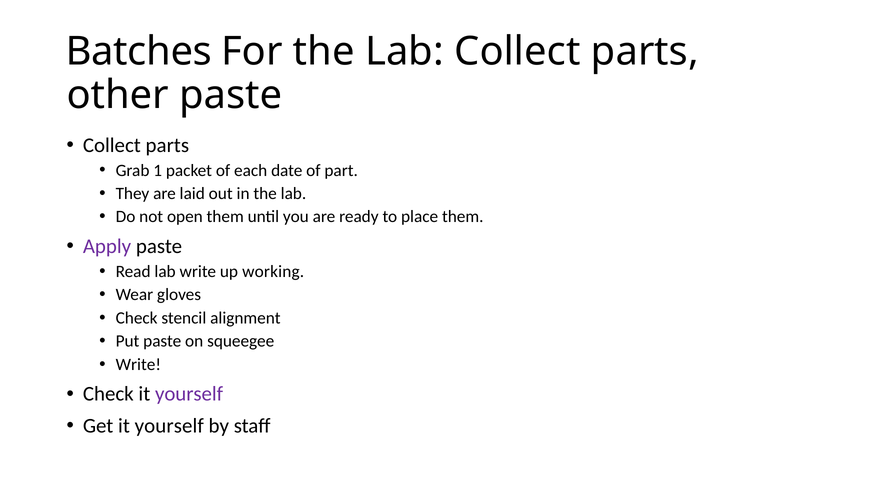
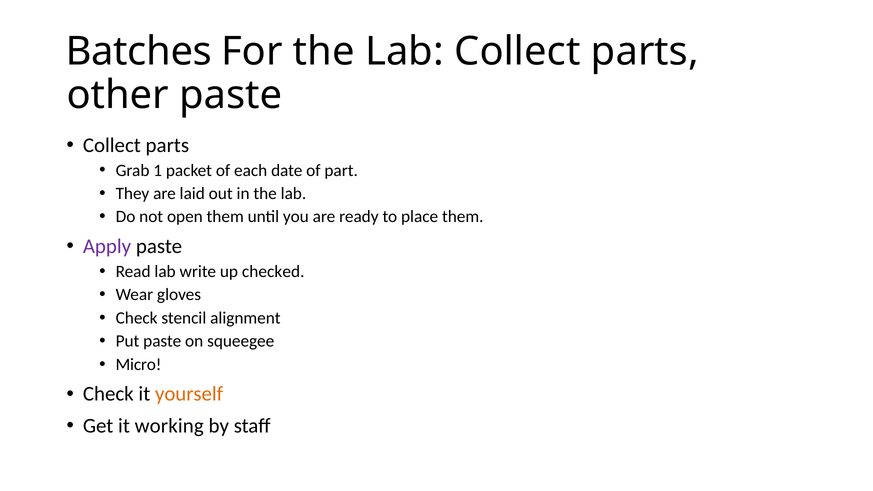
working: working -> checked (273, 272)
Write: Write -> Micro (138, 364)
yourself colour: purple -> orange (189, 394)
Get it yourself: yourself -> working (169, 426)
